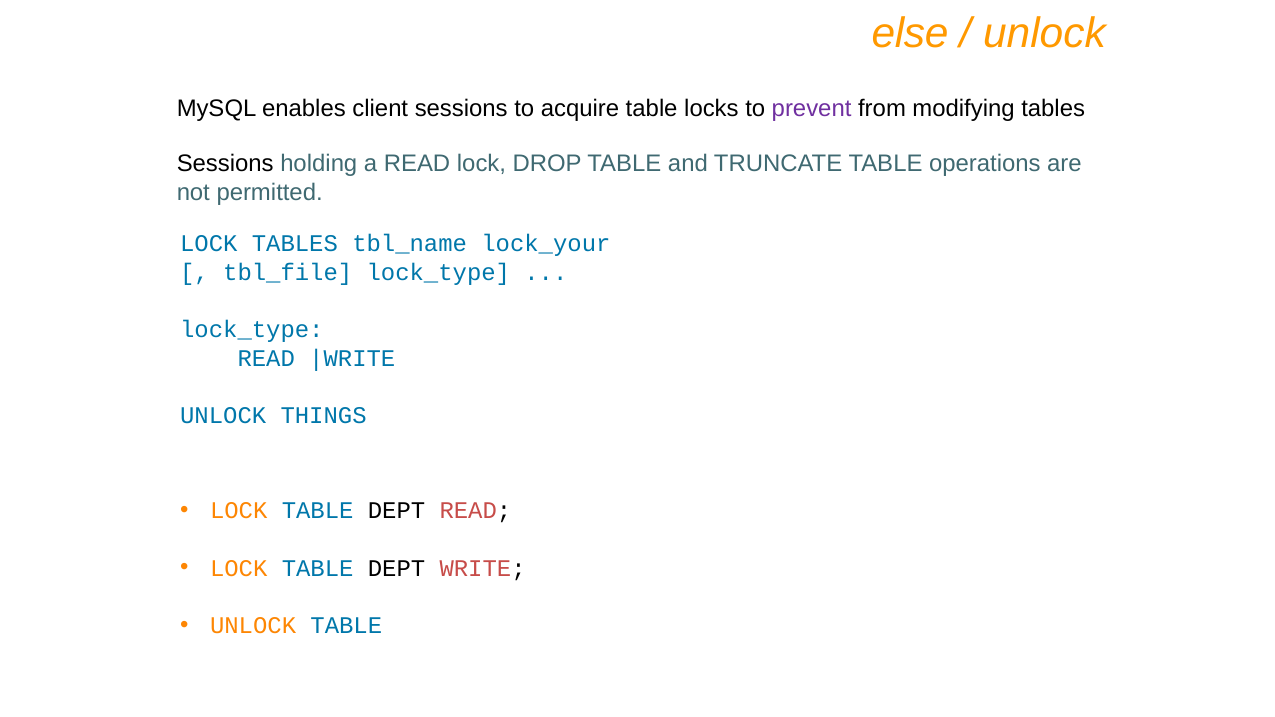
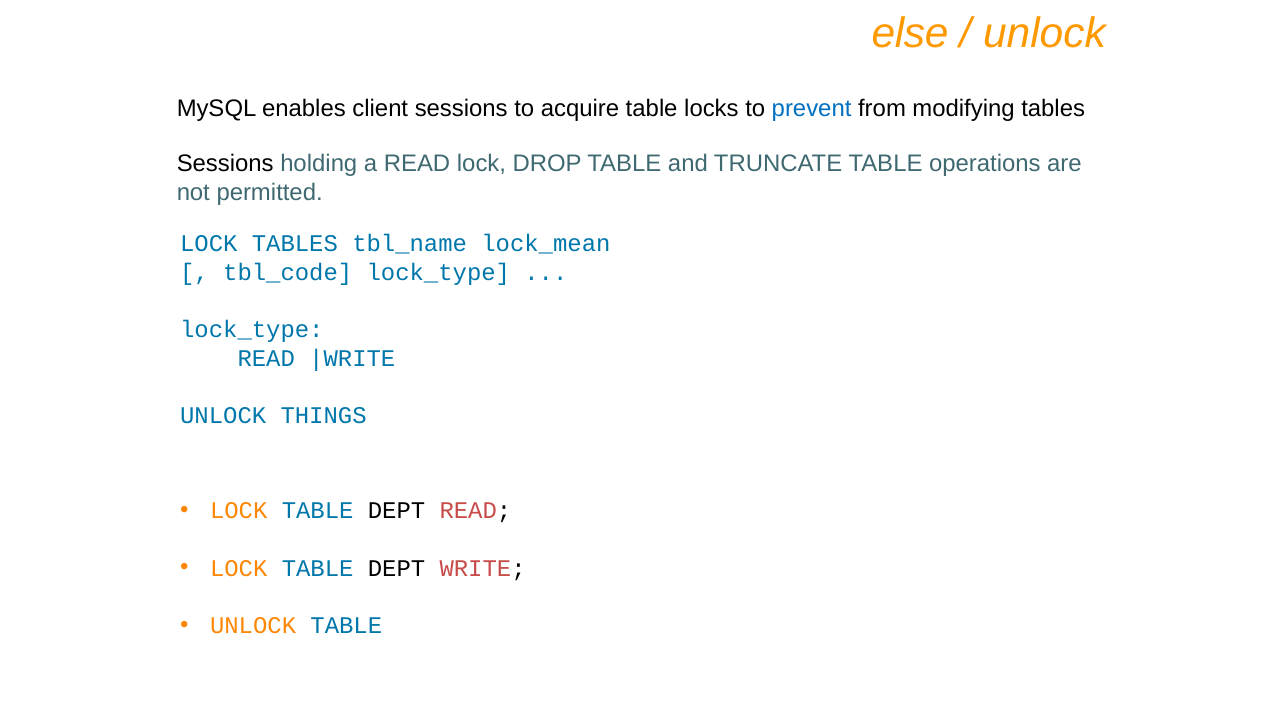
prevent colour: purple -> blue (812, 108)
lock_your: lock_your -> lock_mean (546, 244)
tbl_file: tbl_file -> tbl_code (288, 273)
